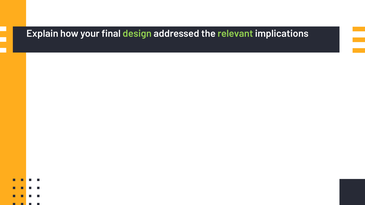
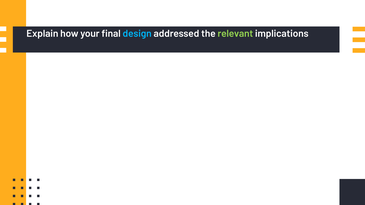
design colour: light green -> light blue (137, 34)
